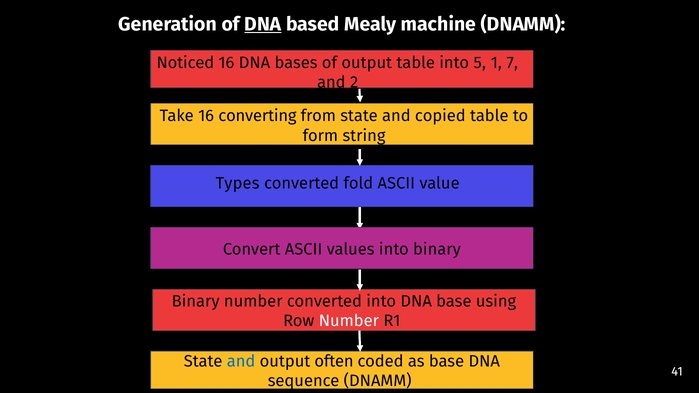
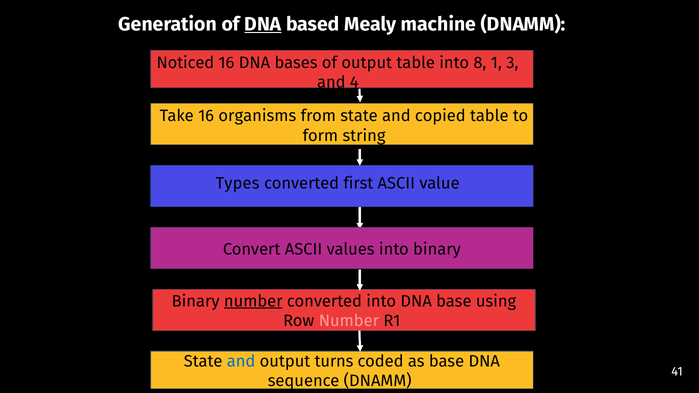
5: 5 -> 8 (480, 63)
7: 7 -> 3 (512, 63)
2: 2 -> 4 (354, 83)
converting: converting -> organisms (257, 116)
fold: fold -> first (358, 183)
number underline: none -> present (253, 301)
Number colour: white -> pink (349, 321)
often: often -> turns (334, 361)
